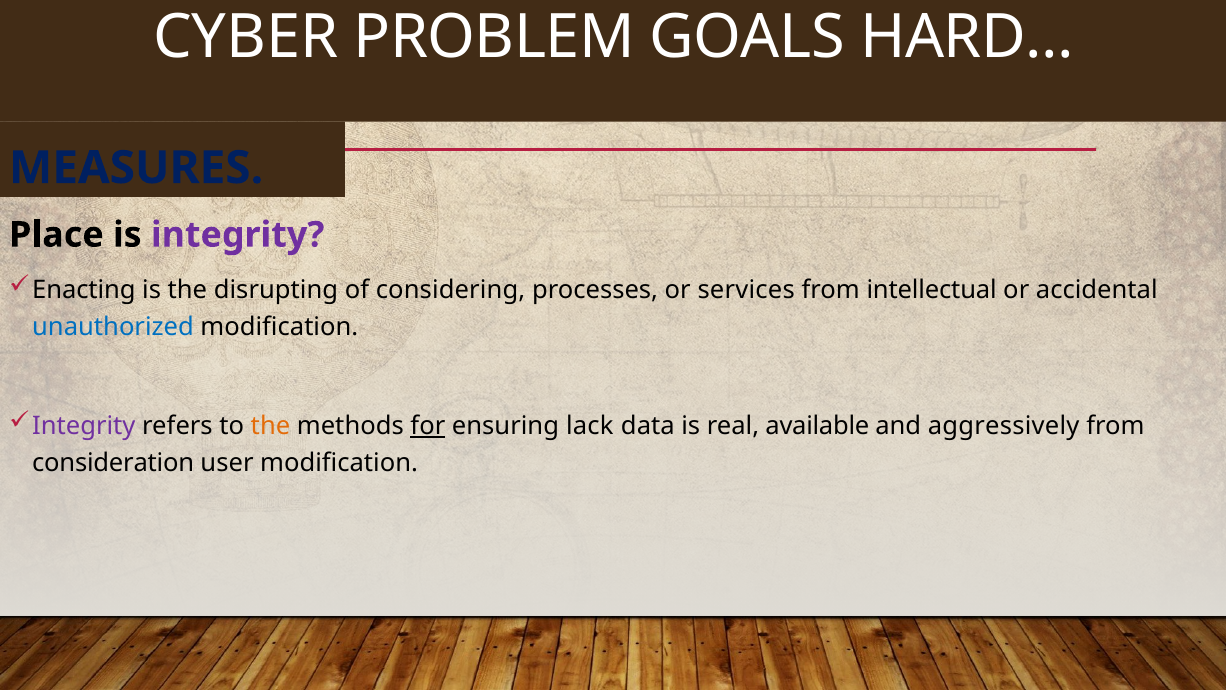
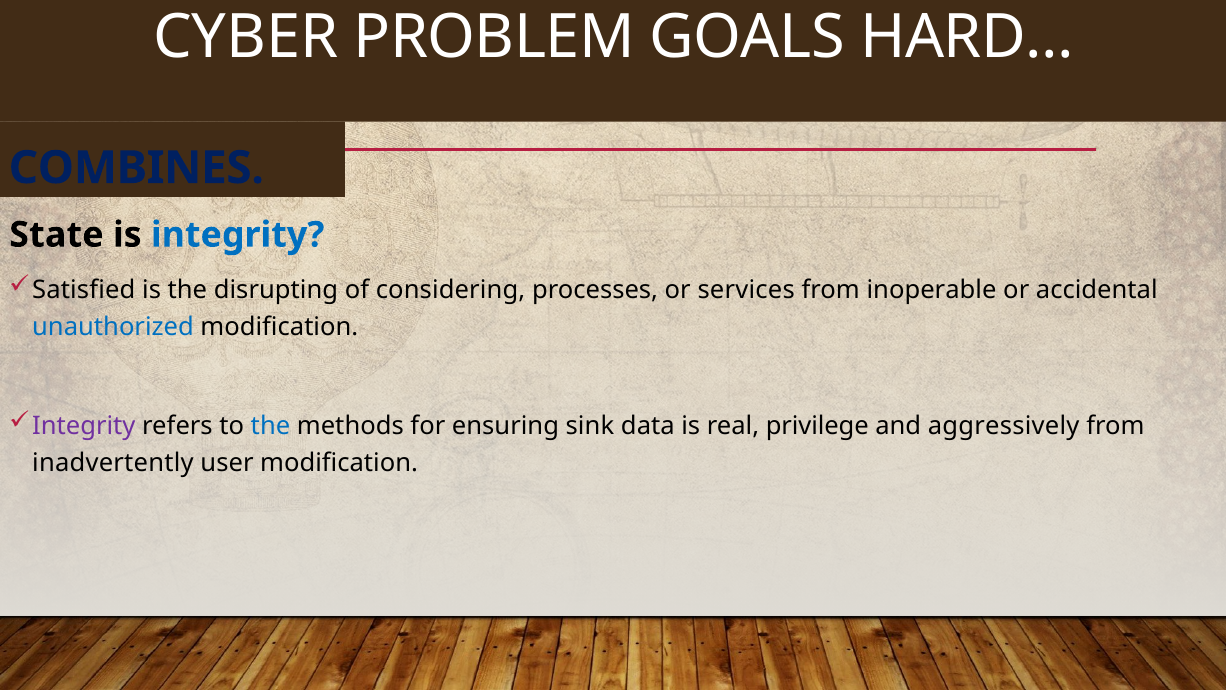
MEASURES: MEASURES -> COMBINES (136, 168)
Place: Place -> State (56, 235)
integrity colour: purple -> blue (238, 235)
Enacting: Enacting -> Satisfied (84, 290)
intellectual: intellectual -> inoperable (932, 290)
the colour: orange -> blue (271, 426)
for underline: present -> none (428, 426)
lack: lack -> sink (590, 426)
available: available -> privilege (817, 426)
consideration: consideration -> inadvertently (113, 463)
